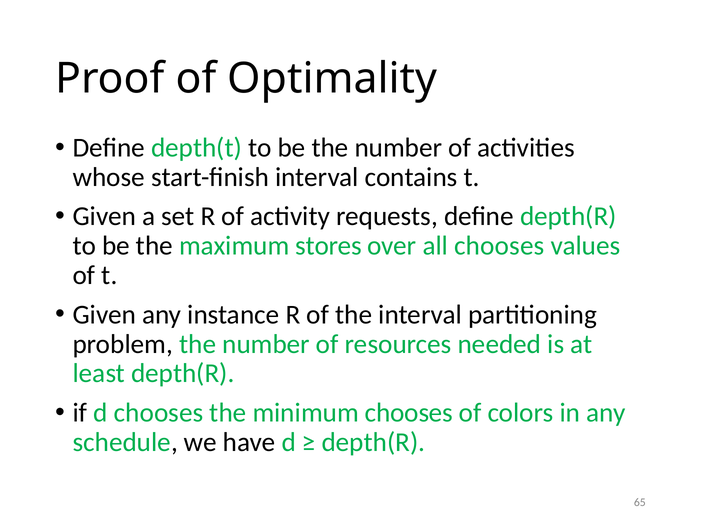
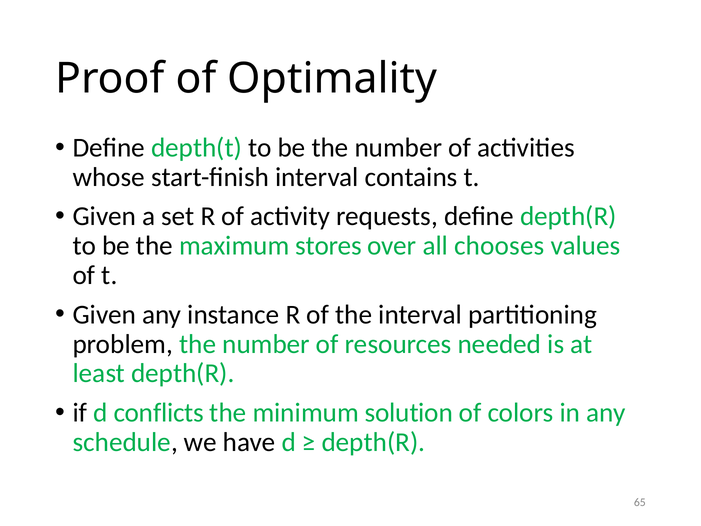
d chooses: chooses -> conflicts (159, 412)
minimum chooses: chooses -> solution (409, 412)
